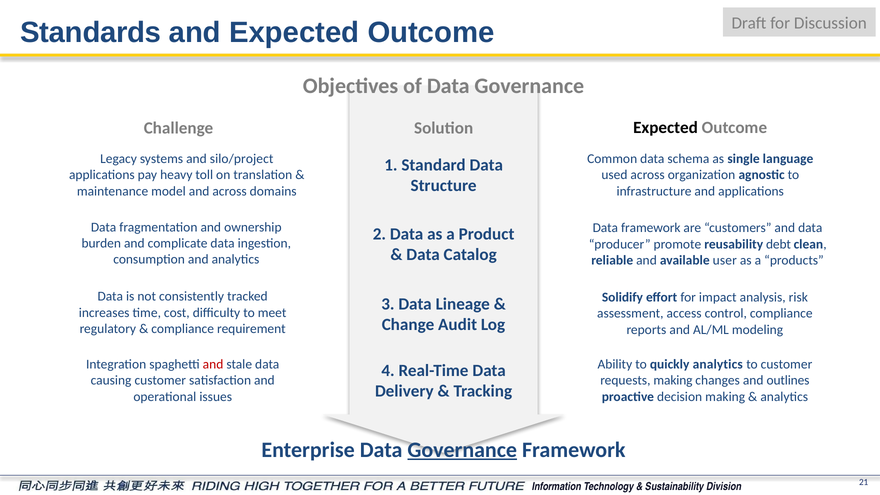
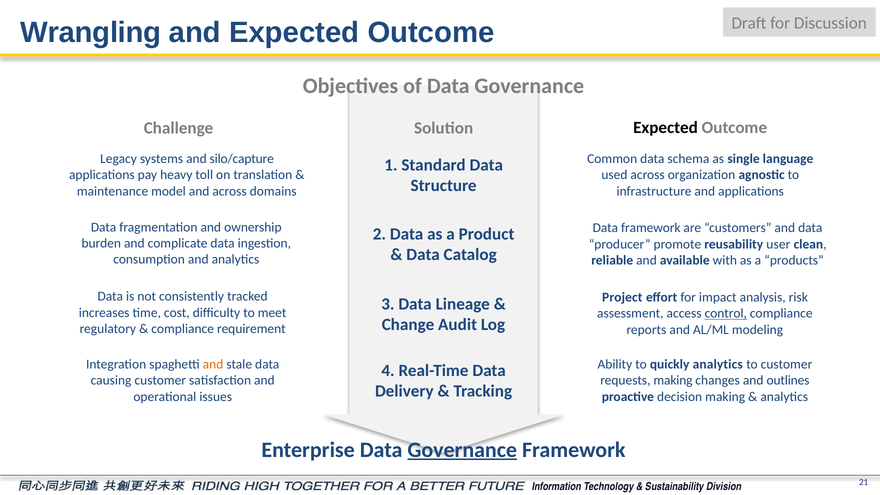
Standards: Standards -> Wrangling (91, 32)
silo/project: silo/project -> silo/capture (242, 159)
debt: debt -> user (778, 244)
user: user -> with (725, 260)
Solidify: Solidify -> Project (622, 297)
control underline: none -> present (726, 313)
and colour: red -> orange (213, 364)
